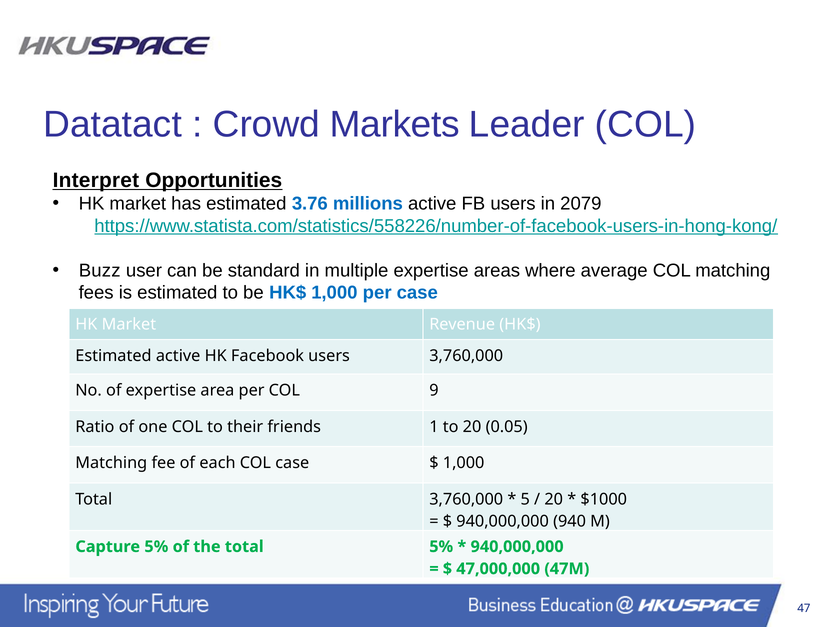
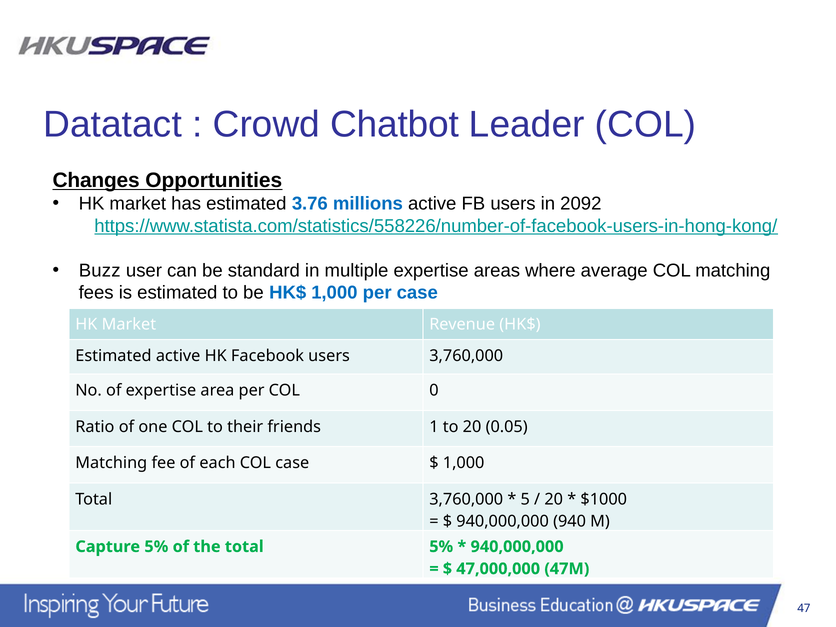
Markets: Markets -> Chatbot (395, 124)
Interpret: Interpret -> Changes (96, 180)
2079: 2079 -> 2092 (581, 204)
9: 9 -> 0 (434, 390)
